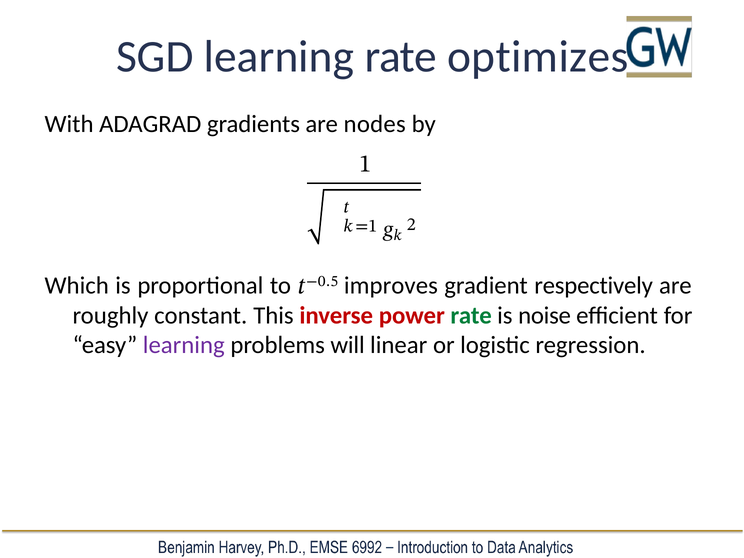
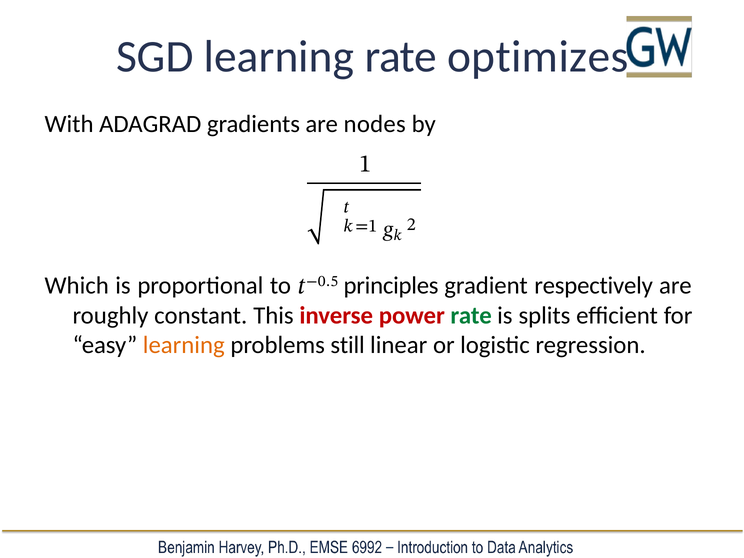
improves: improves -> principles (391, 286)
noise: noise -> splits (544, 316)
learning colour: purple -> orange (184, 345)
will: will -> still (348, 345)
